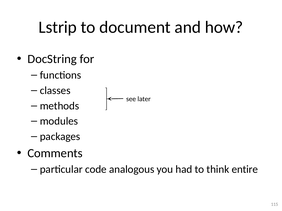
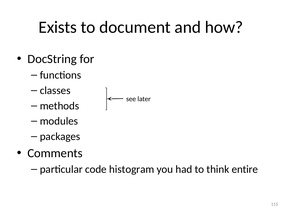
Lstrip: Lstrip -> Exists (58, 27)
analogous: analogous -> histogram (132, 170)
